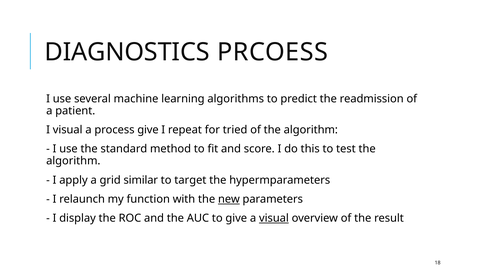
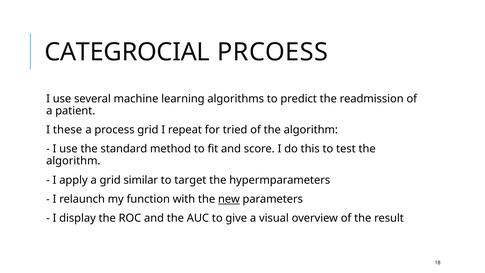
DIAGNOSTICS: DIAGNOSTICS -> CATEGROCIAL (127, 52)
I visual: visual -> these (68, 130)
process give: give -> grid (148, 130)
visual underline: present -> none (274, 218)
